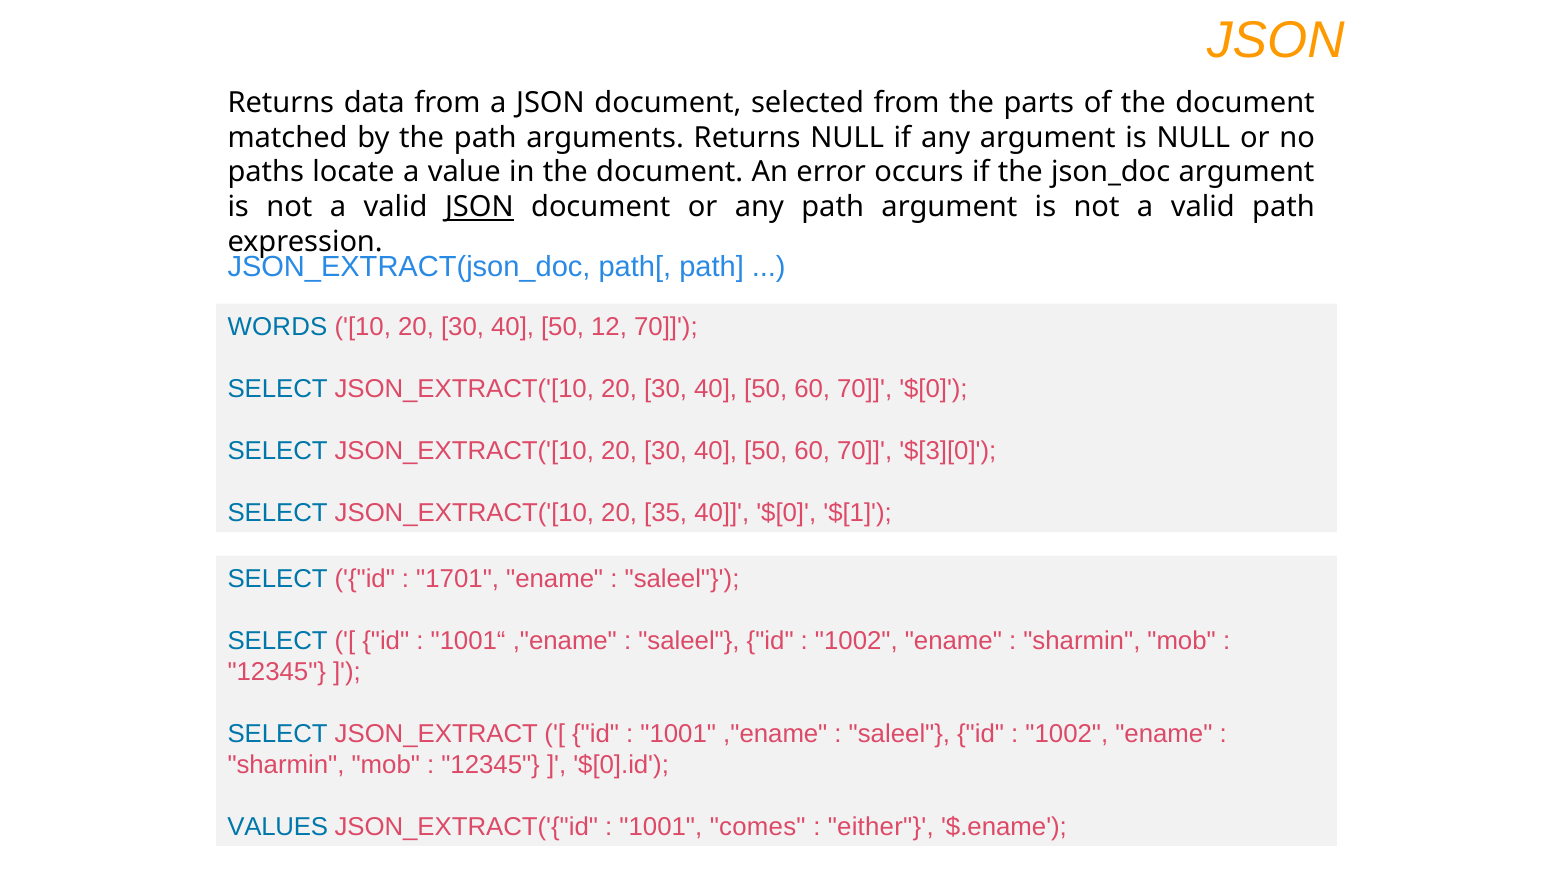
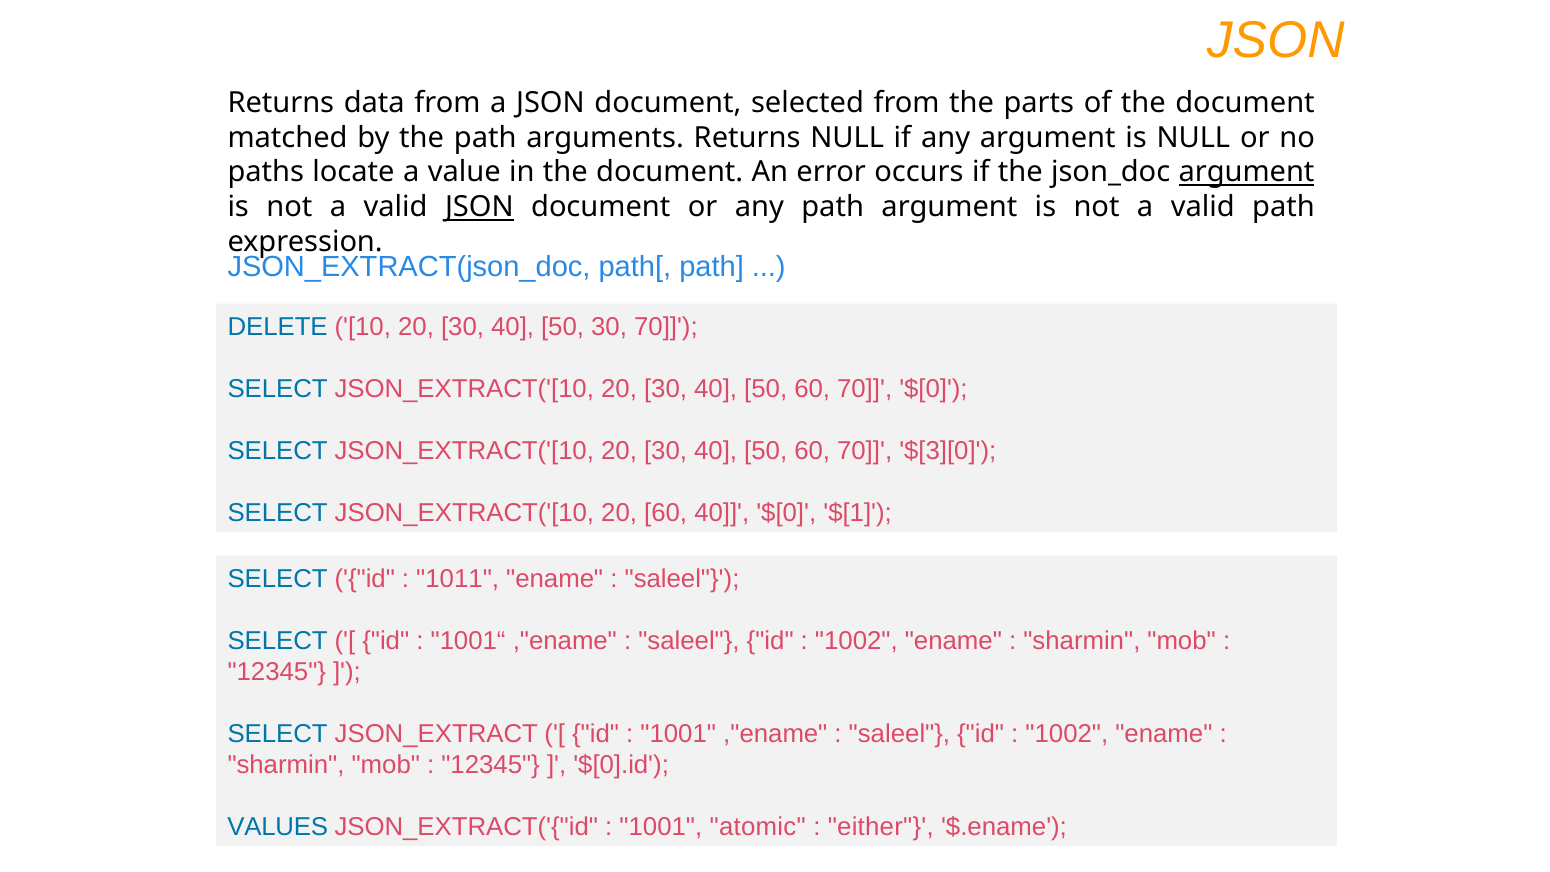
argument underline: none -> present (1247, 172)
WORDS: WORDS -> DELETE (278, 327)
50 12: 12 -> 30 (609, 327)
20 35: 35 -> 60 (666, 513)
1701: 1701 -> 1011 (458, 579)
comes: comes -> atomic (758, 826)
